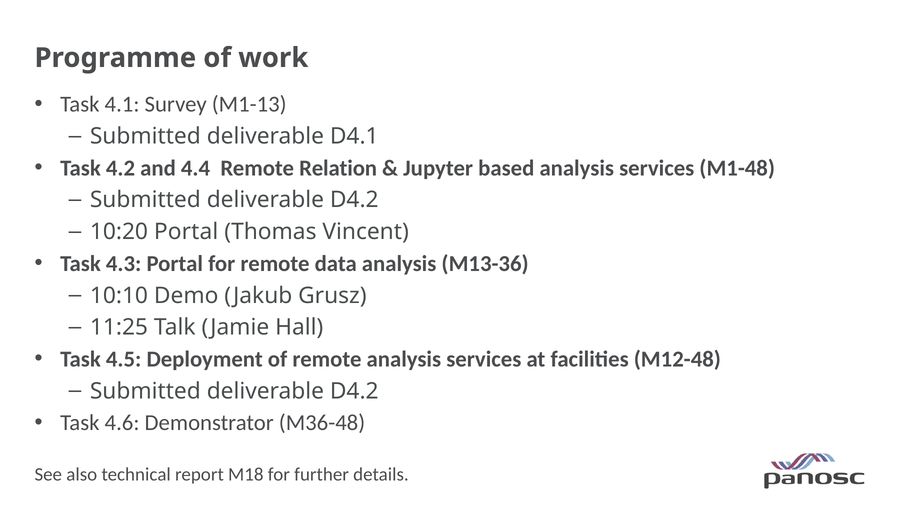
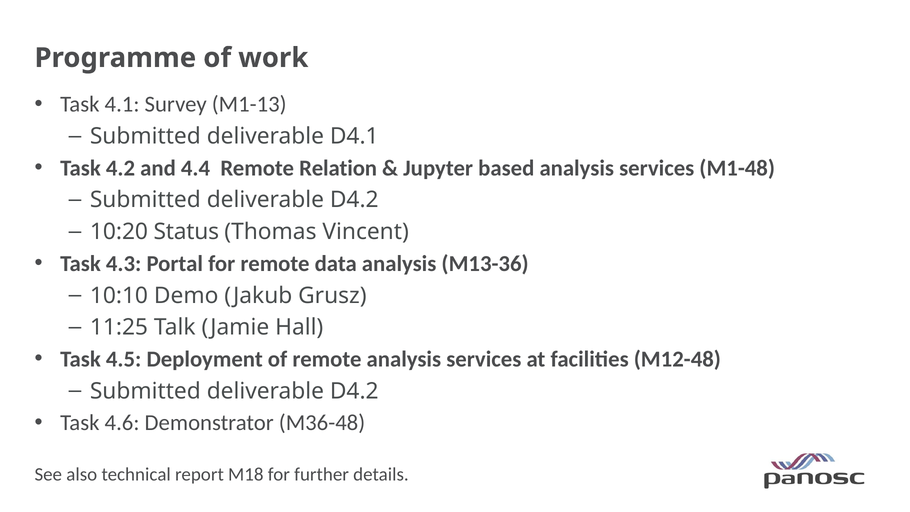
10:20 Portal: Portal -> Status (186, 232)
